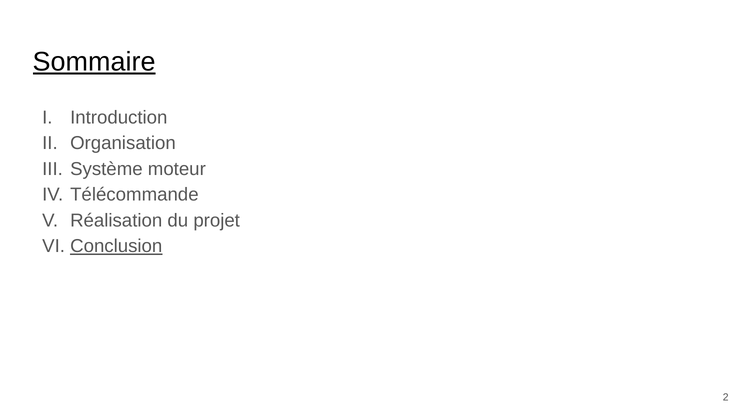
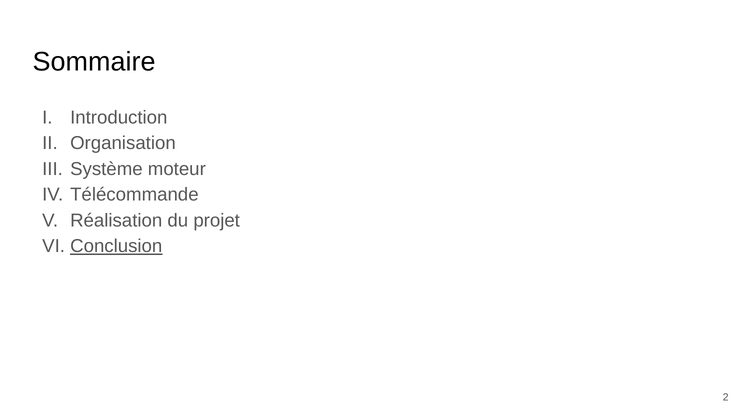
Sommaire underline: present -> none (94, 62)
